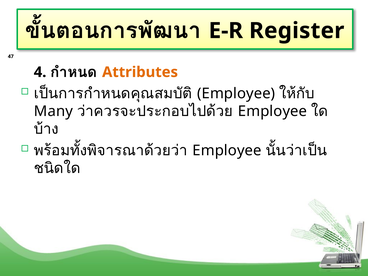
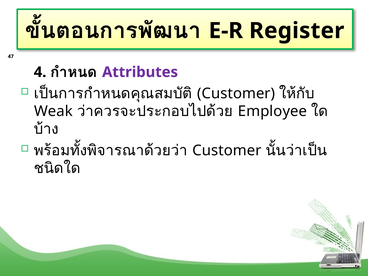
Attributes colour: orange -> purple (140, 72)
Employee: Employee -> Customer (236, 93)
Many: Many -> Weak (53, 111)
Employee: Employee -> Customer (227, 150)
